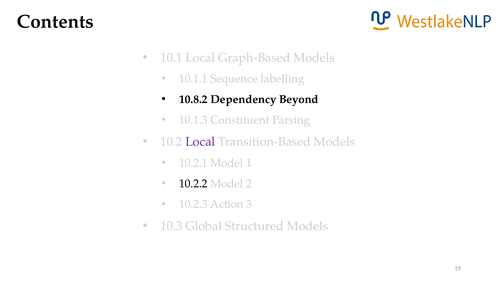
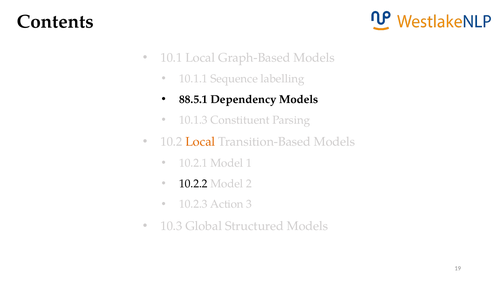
10.8.2: 10.8.2 -> 88.5.1 (193, 99)
Dependency Beyond: Beyond -> Models (299, 99)
Local colour: purple -> orange (200, 142)
